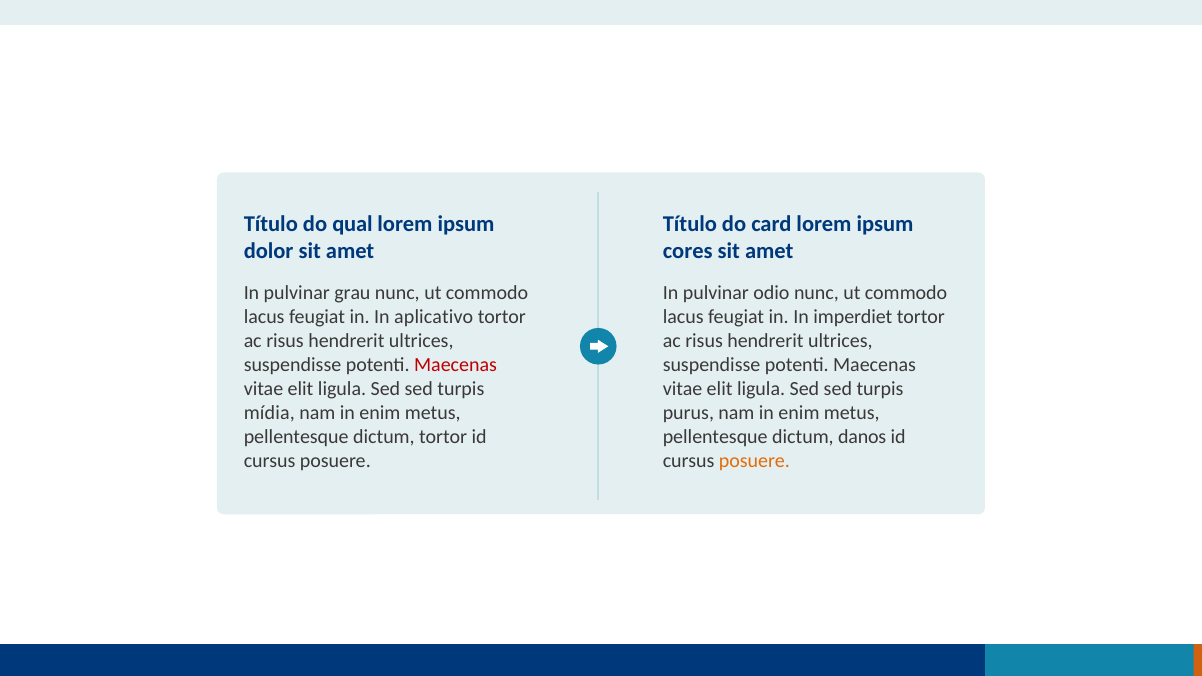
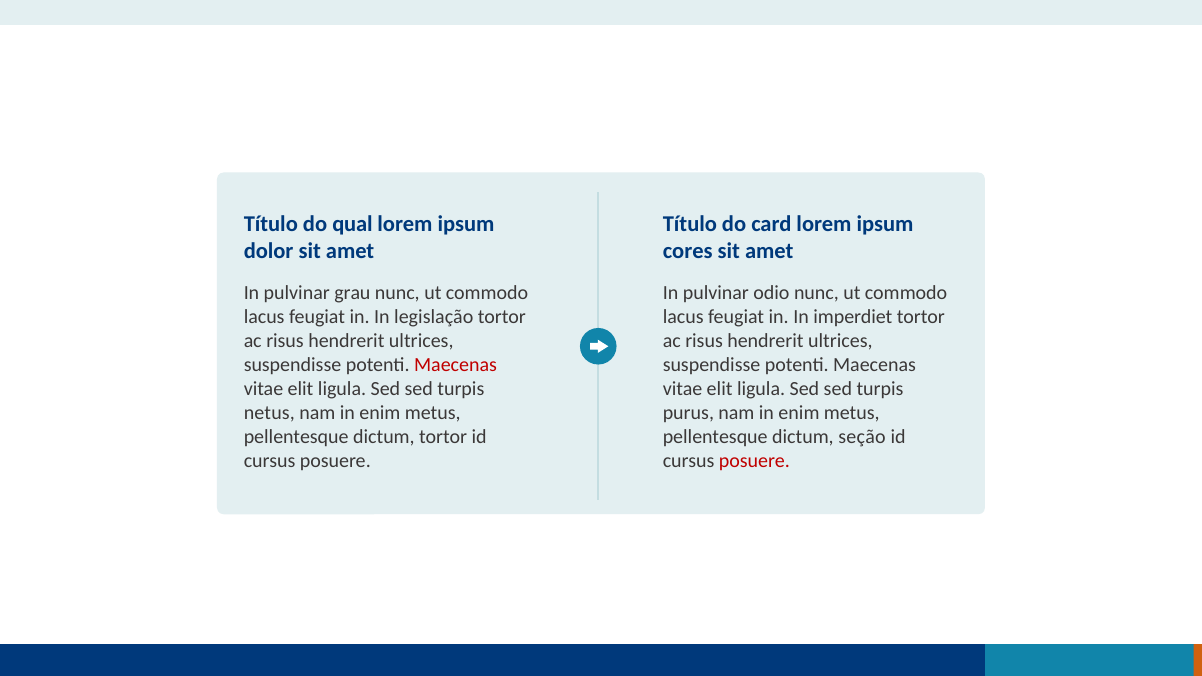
aplicativo: aplicativo -> legislação (434, 317)
mídia: mídia -> netus (269, 413)
danos: danos -> seção (862, 437)
posuere colour: orange -> red (754, 461)
